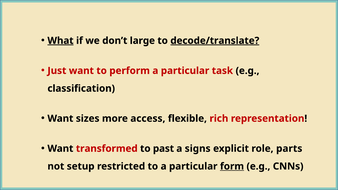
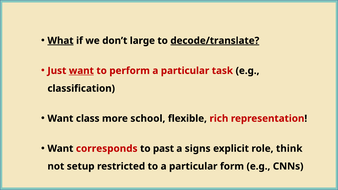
want underline: none -> present (81, 71)
sizes: sizes -> class (88, 119)
access: access -> school (148, 119)
transformed: transformed -> corresponds (107, 149)
parts: parts -> think (289, 149)
form underline: present -> none (232, 166)
